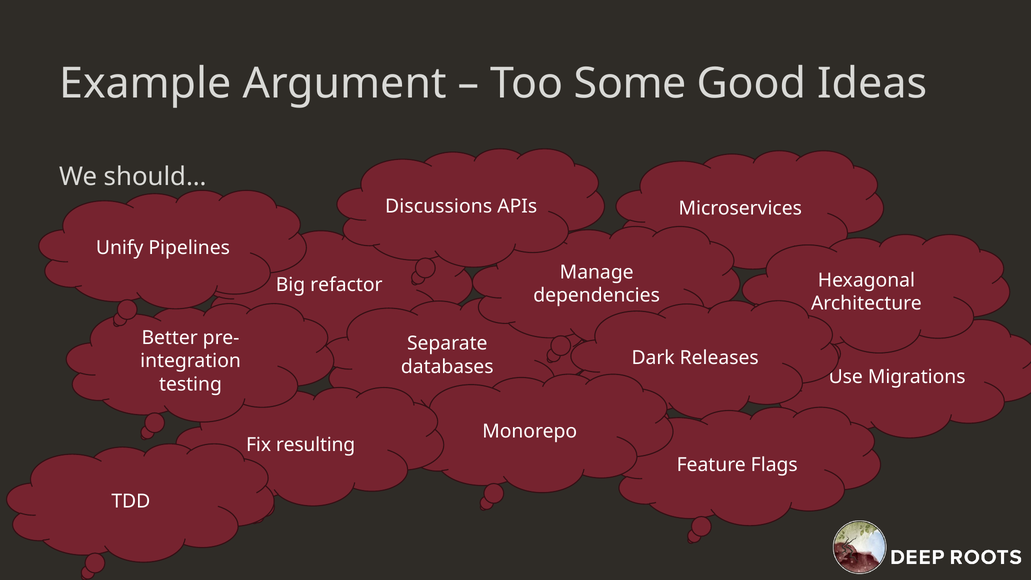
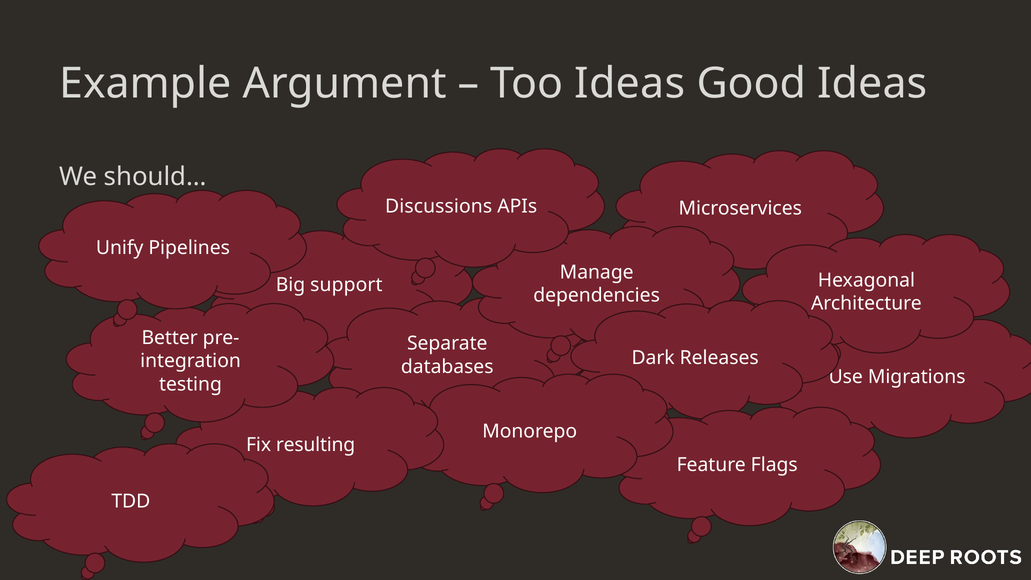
Too Some: Some -> Ideas (630, 84)
refactor: refactor -> support (346, 285)
